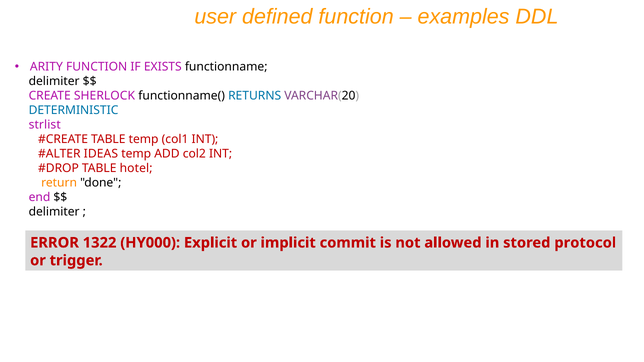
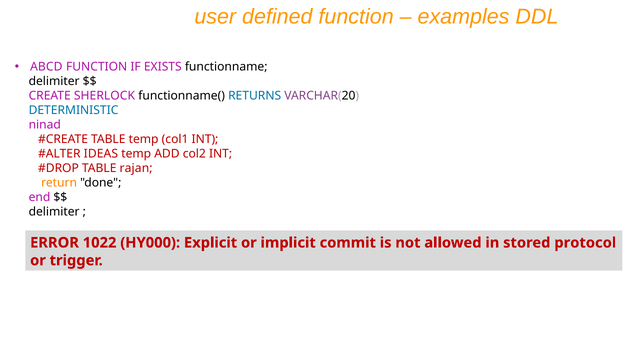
ARITY: ARITY -> ABCD (46, 67)
strlist: strlist -> ninad (45, 125)
hotel: hotel -> rajan (136, 168)
1322: 1322 -> 1022 (100, 243)
